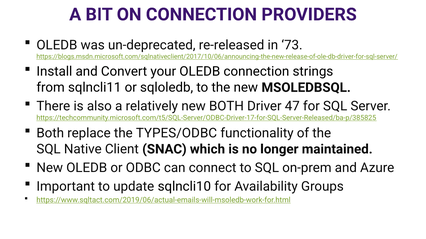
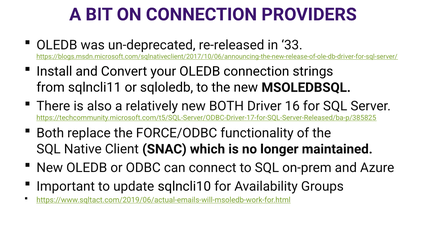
73: 73 -> 33 (292, 45)
47: 47 -> 16 (292, 106)
TYPES/ODBC: TYPES/ODBC -> FORCE/ODBC (177, 134)
